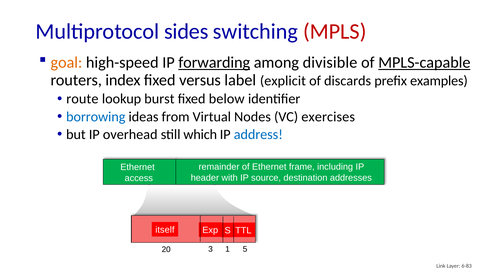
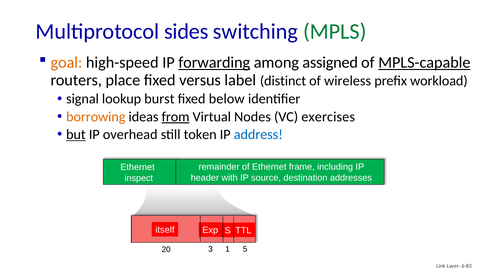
MPLS colour: red -> green (335, 32)
divisible: divisible -> assigned (330, 63)
index: index -> place (123, 80)
explicit: explicit -> distinct (283, 81)
discards: discards -> wireless (348, 81)
examples: examples -> workload (439, 81)
route: route -> signal (82, 99)
borrowing colour: blue -> orange (96, 117)
from underline: none -> present (176, 117)
but underline: none -> present (76, 134)
which: which -> token (200, 134)
access: access -> inspect (139, 178)
